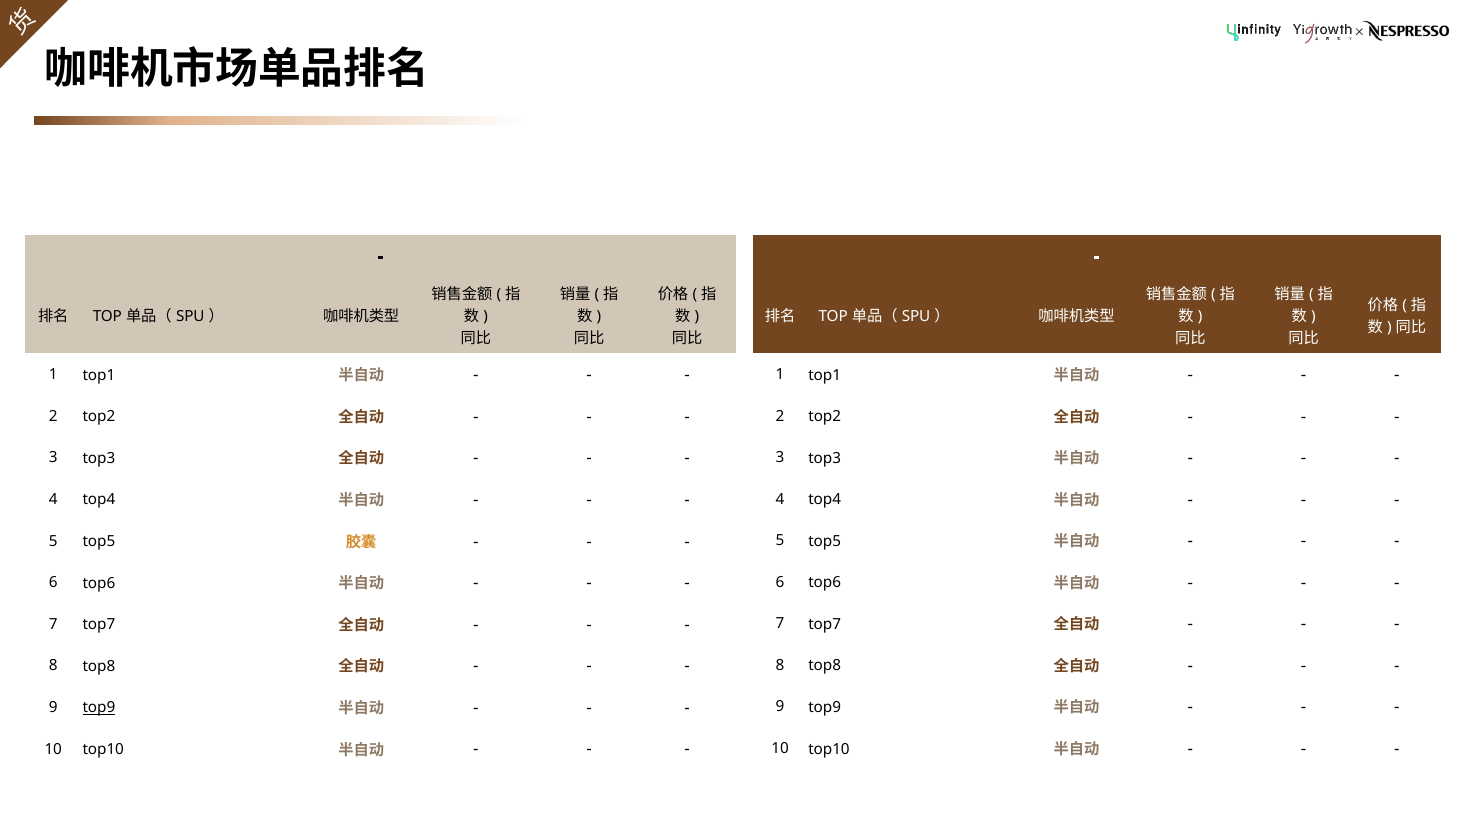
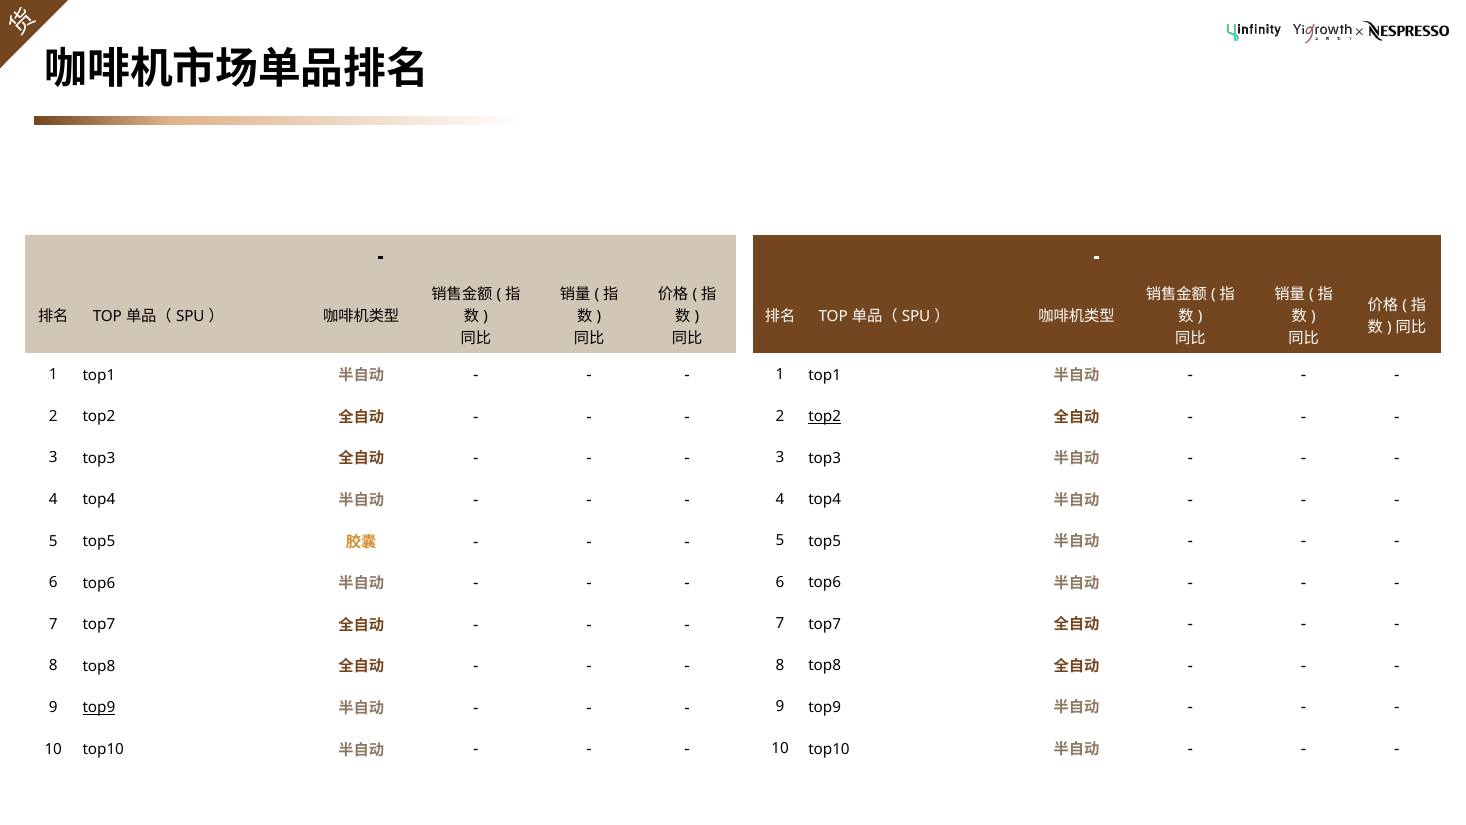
top2 underline: none -> present (825, 416)
